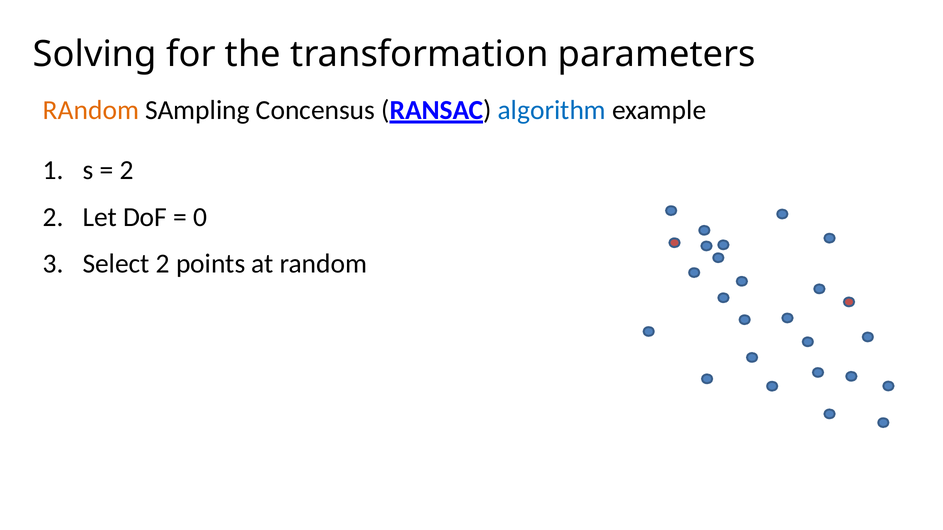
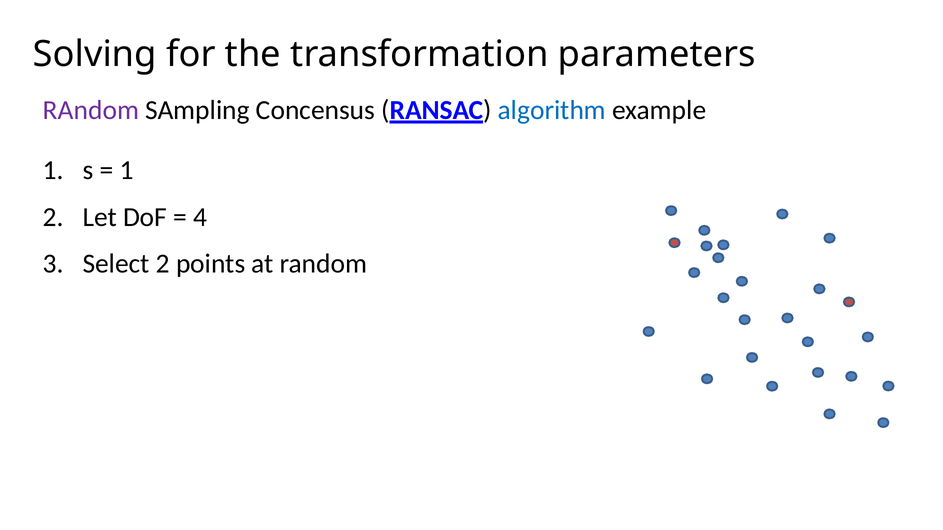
RAndom colour: orange -> purple (91, 110)
2: 2 -> 1 (126, 170)
0: 0 -> 4 (200, 217)
